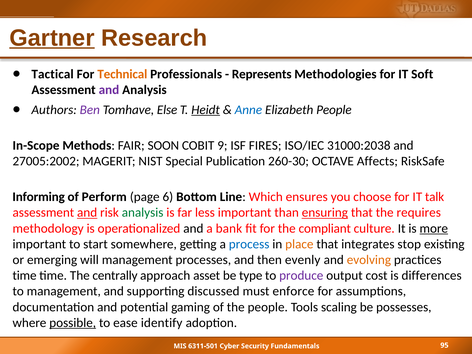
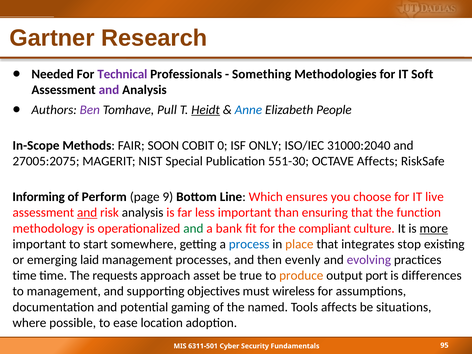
Gartner underline: present -> none (52, 38)
Tactical: Tactical -> Needed (53, 74)
Technical colour: orange -> purple (122, 74)
Represents: Represents -> Something (262, 74)
Else: Else -> Pull (167, 110)
9: 9 -> 0 (222, 145)
FIRES: FIRES -> ONLY (265, 145)
31000:2038: 31000:2038 -> 31000:2040 (359, 145)
27005:2002: 27005:2002 -> 27005:2075 (46, 161)
260-30: 260-30 -> 551-30 (289, 161)
6: 6 -> 9 (168, 197)
talk: talk -> live (434, 197)
analysis colour: green -> black (143, 213)
ensuring underline: present -> none (325, 213)
requires: requires -> function (419, 213)
and colour: black -> green (193, 228)
will: will -> laid (90, 260)
evolving colour: orange -> purple (369, 260)
centrally: centrally -> requests (115, 276)
type: type -> true (251, 276)
produce colour: purple -> orange (301, 276)
cost: cost -> port (377, 276)
discussed: discussed -> objectives (214, 291)
enforce: enforce -> wireless (294, 291)
the people: people -> named (268, 307)
Tools scaling: scaling -> affects (339, 307)
possesses: possesses -> situations (404, 307)
possible underline: present -> none (73, 323)
identify: identify -> location (162, 323)
